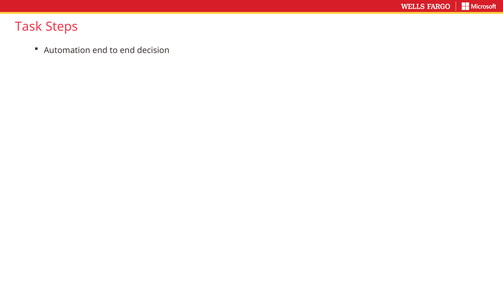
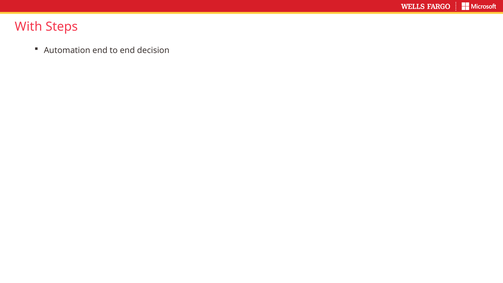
Task: Task -> With (28, 27)
